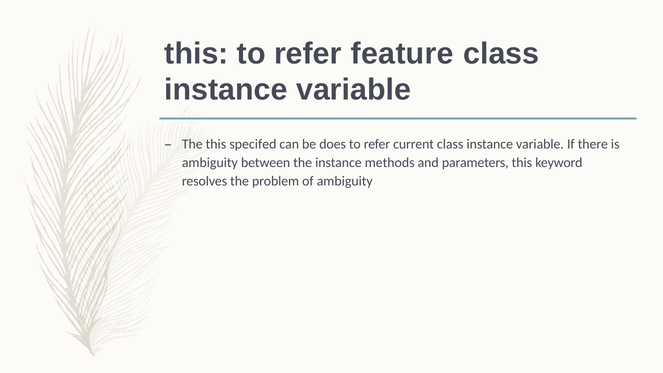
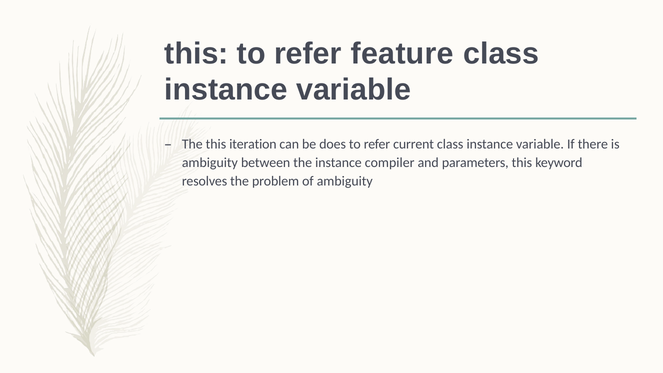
specifed: specifed -> iteration (253, 144)
methods: methods -> compiler (390, 163)
